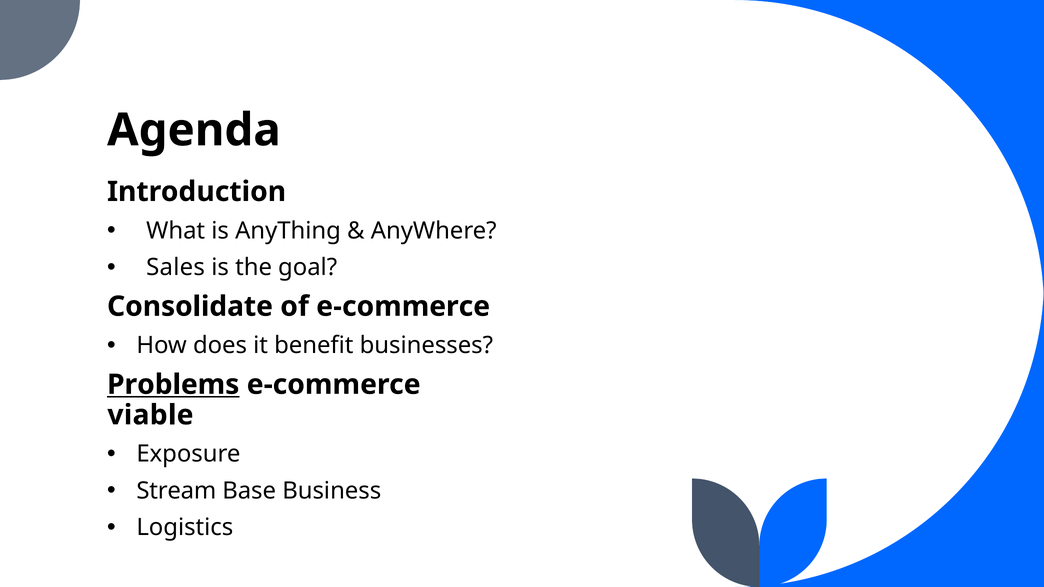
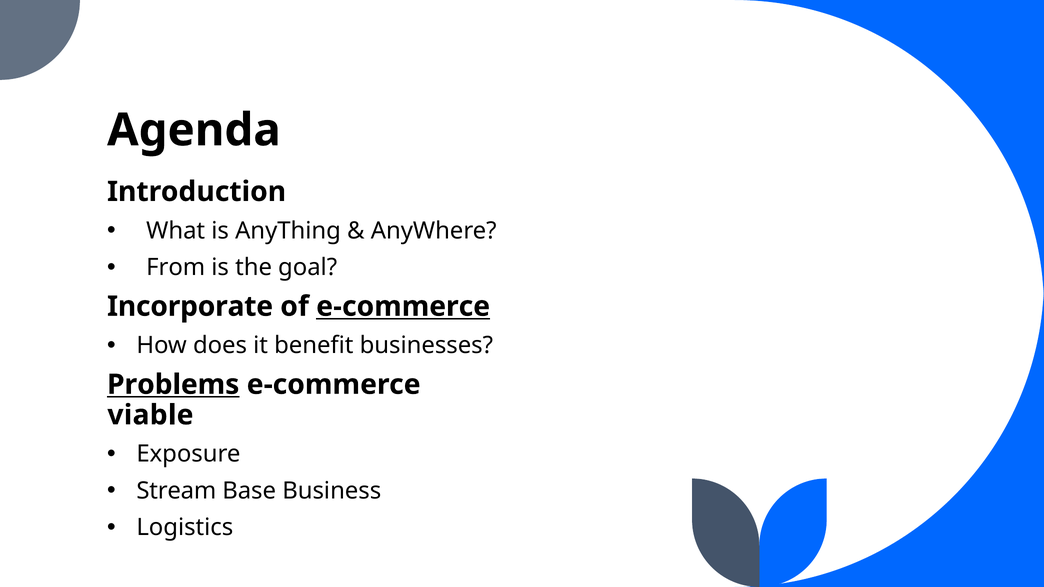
Sales: Sales -> From (176, 268)
Consolidate: Consolidate -> Incorporate (190, 307)
e-commerce underline: none -> present (403, 307)
